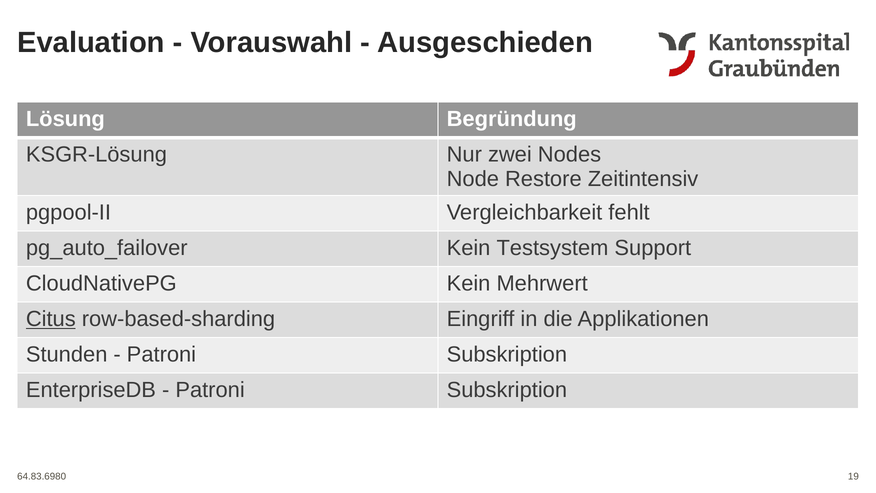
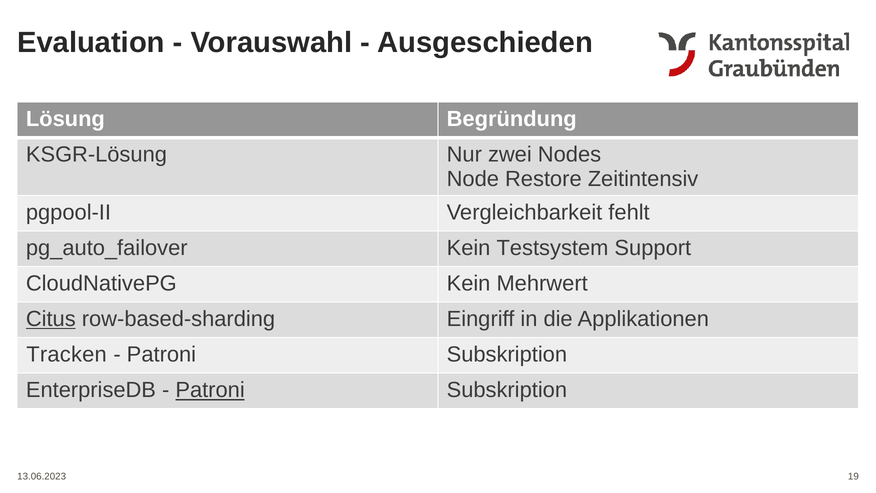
Stunden: Stunden -> Tracken (67, 355)
Patroni underline: none -> present (210, 390)
64.83.6980: 64.83.6980 -> 13.06.2023 (42, 476)
